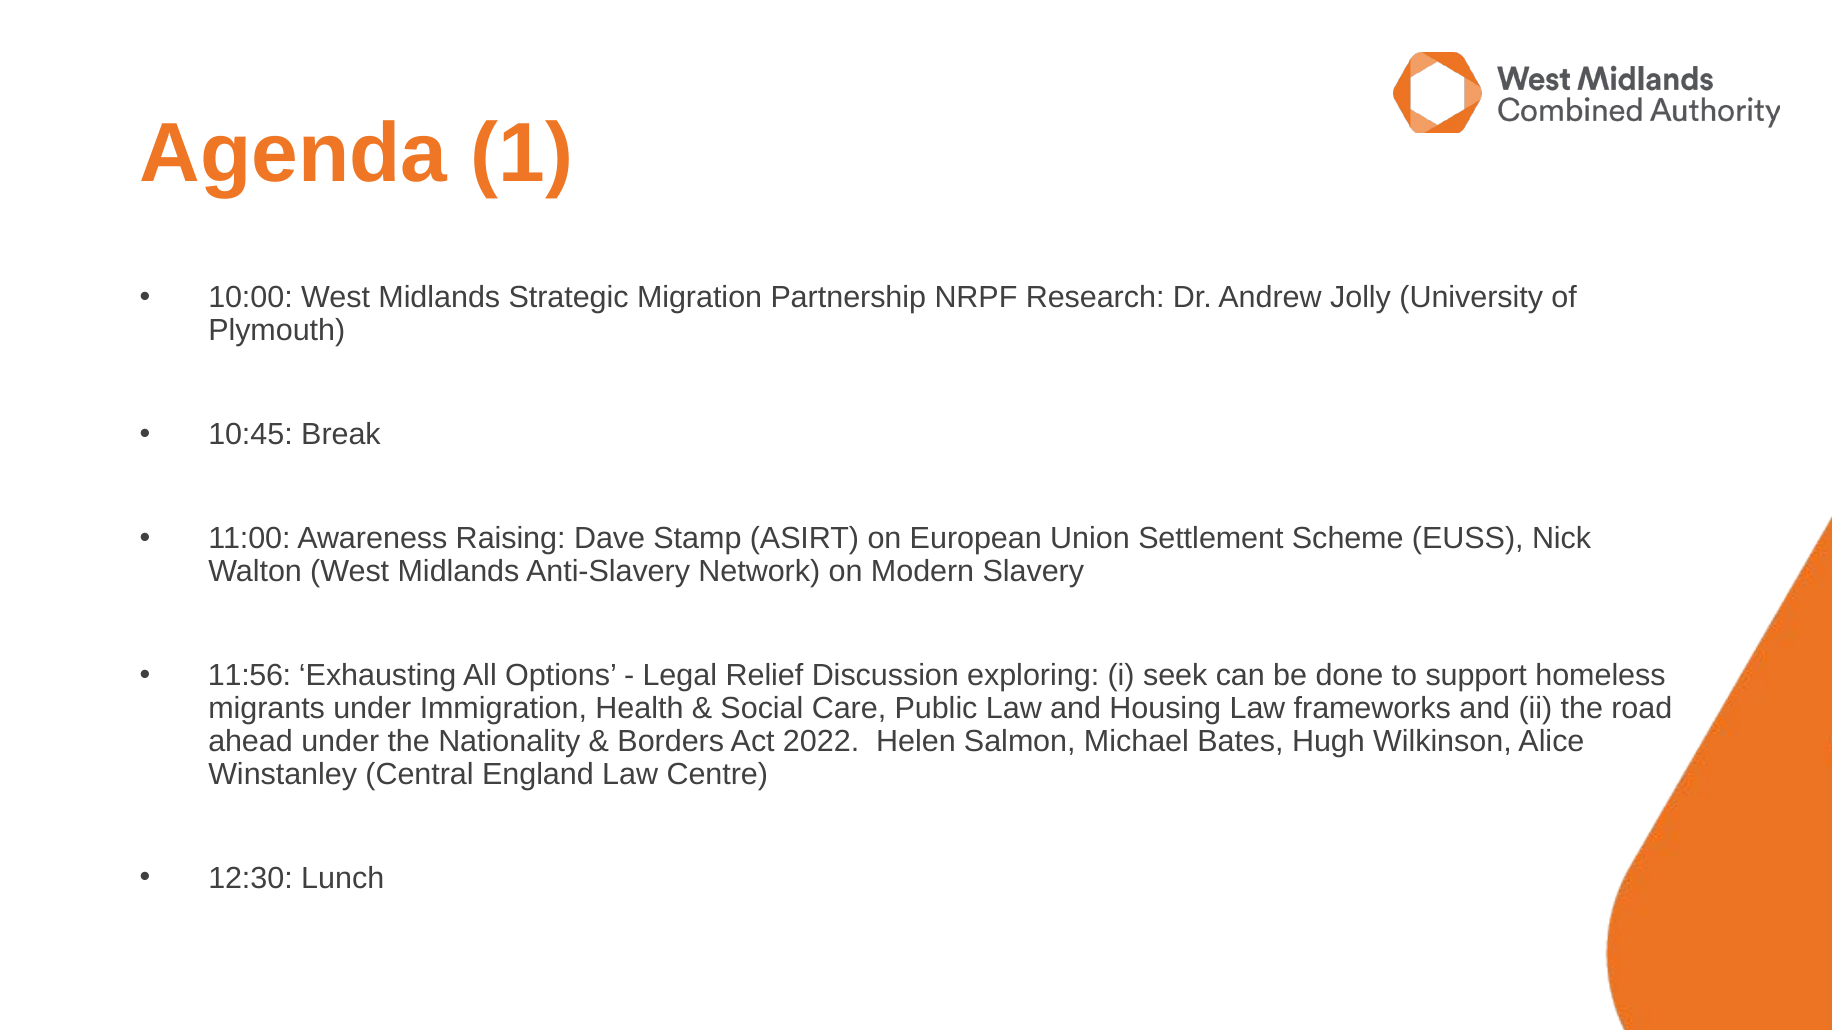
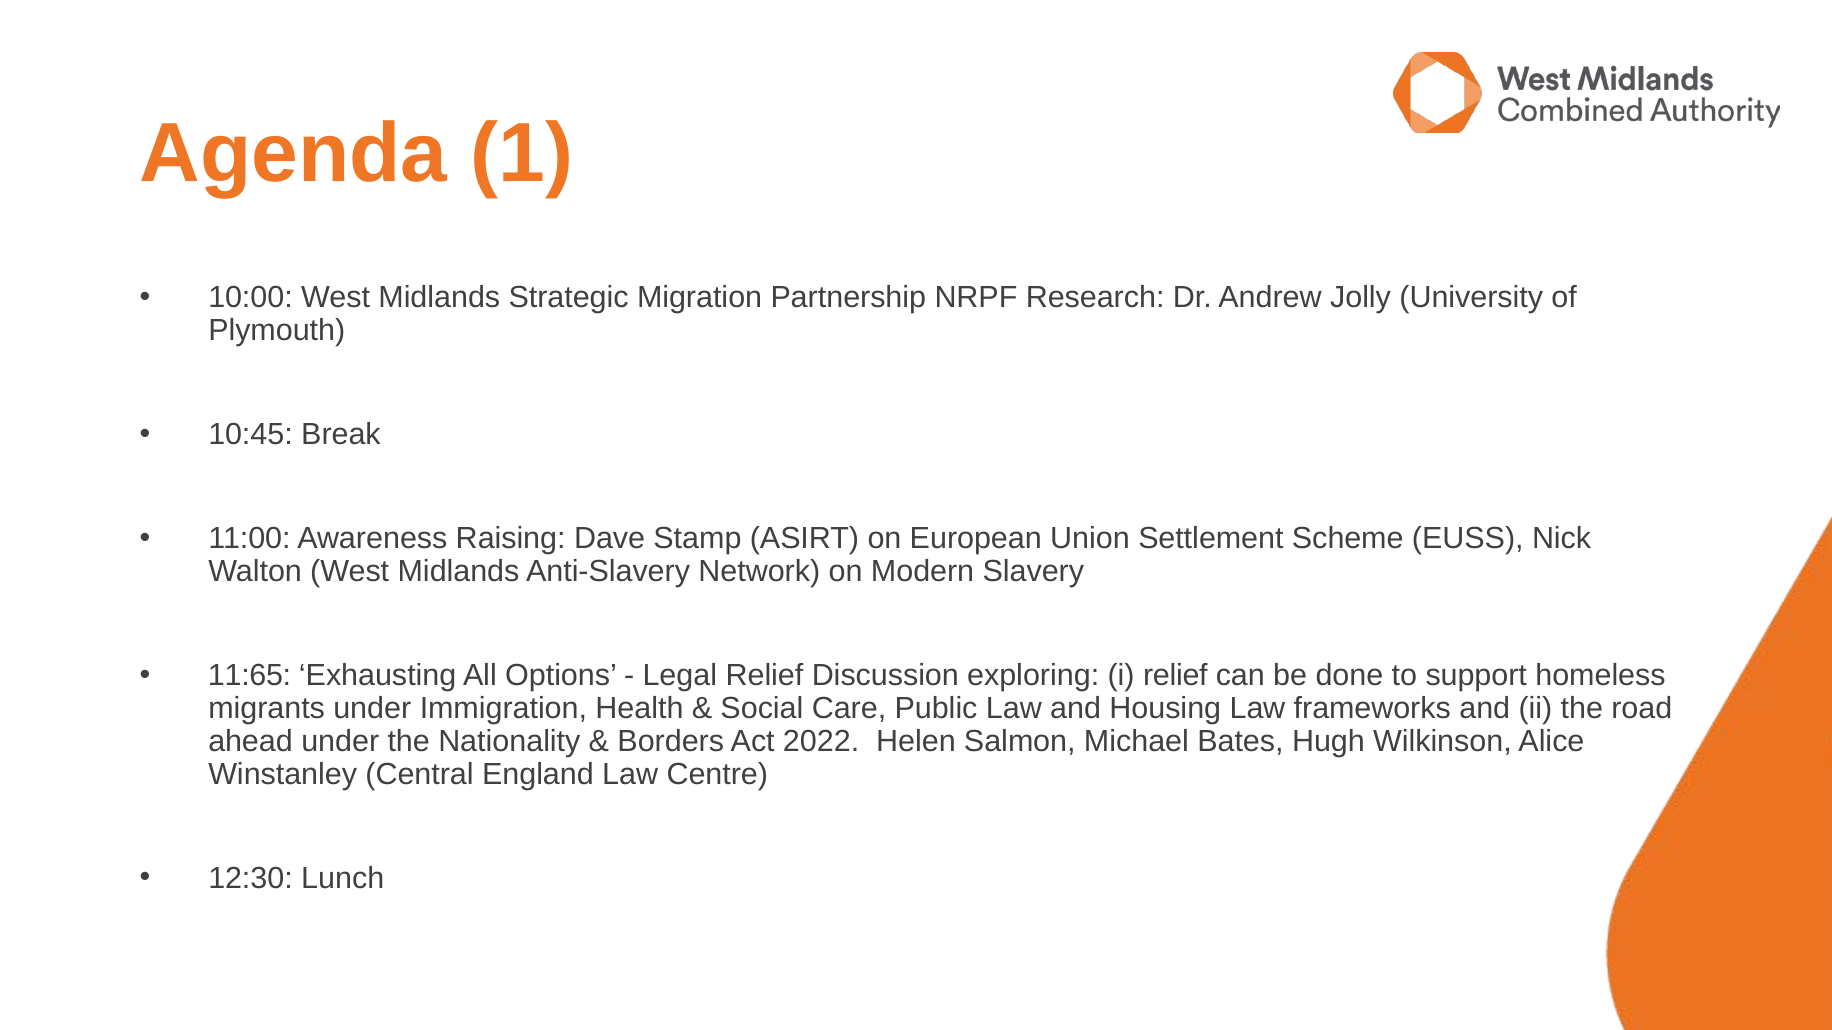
11:56: 11:56 -> 11:65 (250, 676)
i seek: seek -> relief (1175, 676)
